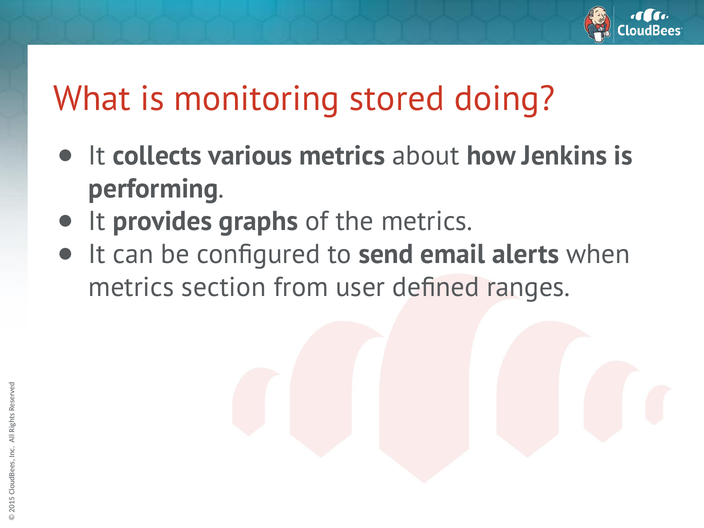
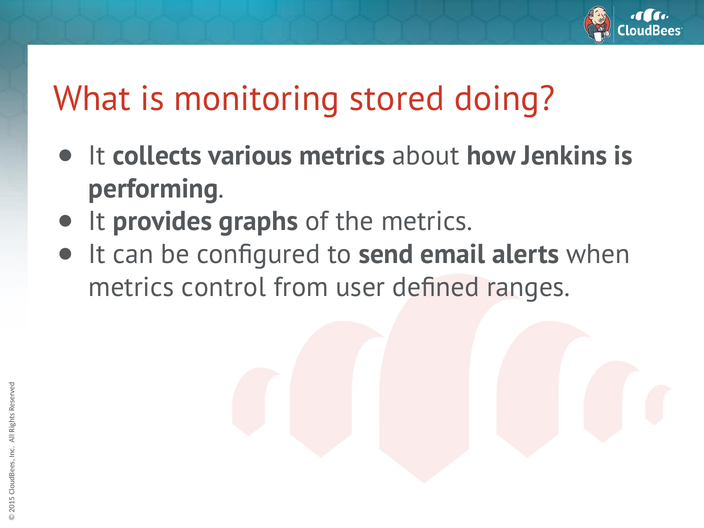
section: section -> control (224, 287)
